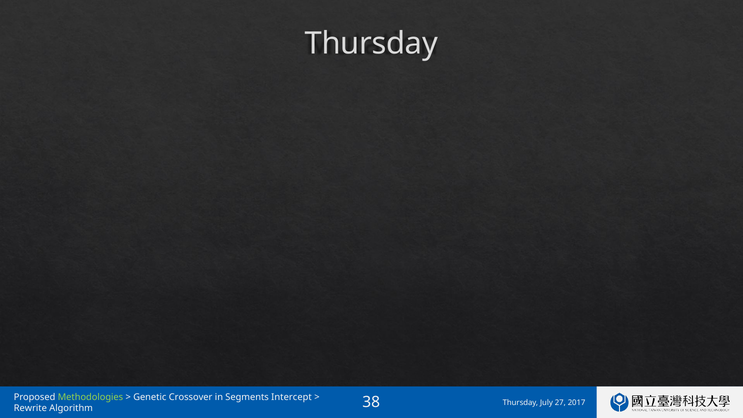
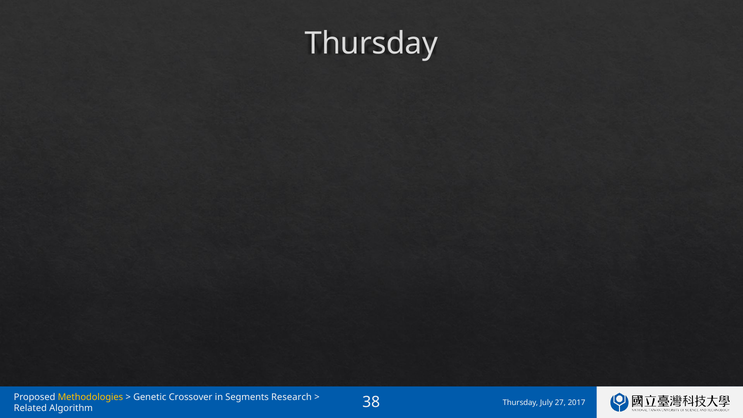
Methodologies colour: light green -> yellow (90, 397)
Intercept: Intercept -> Research (292, 397)
Rewrite: Rewrite -> Related (30, 408)
